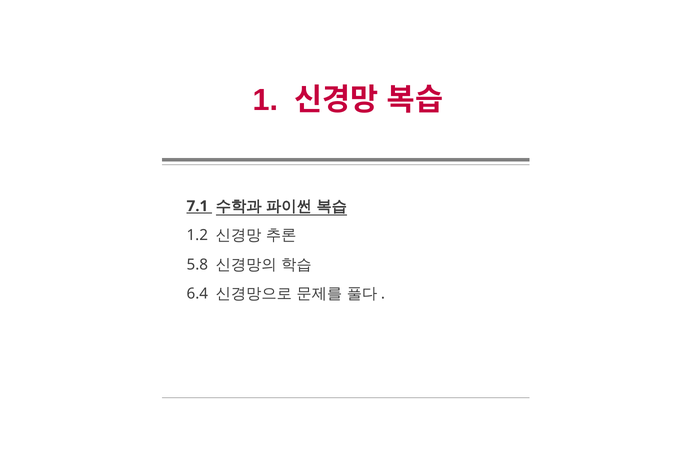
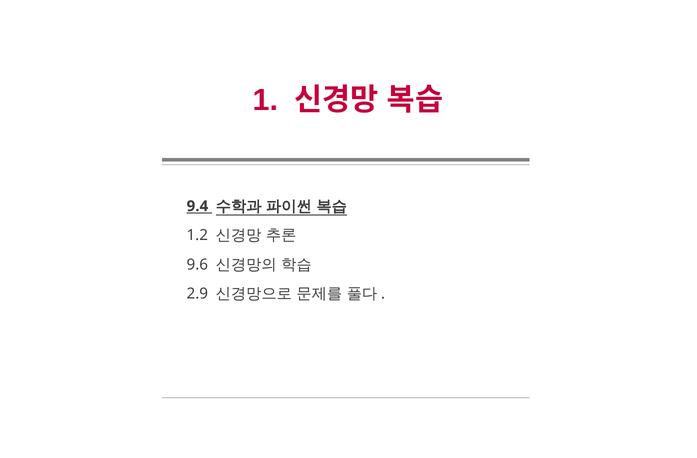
7.1: 7.1 -> 9.4 (197, 206)
5.8: 5.8 -> 9.6 (197, 264)
6.4: 6.4 -> 2.9 (197, 294)
